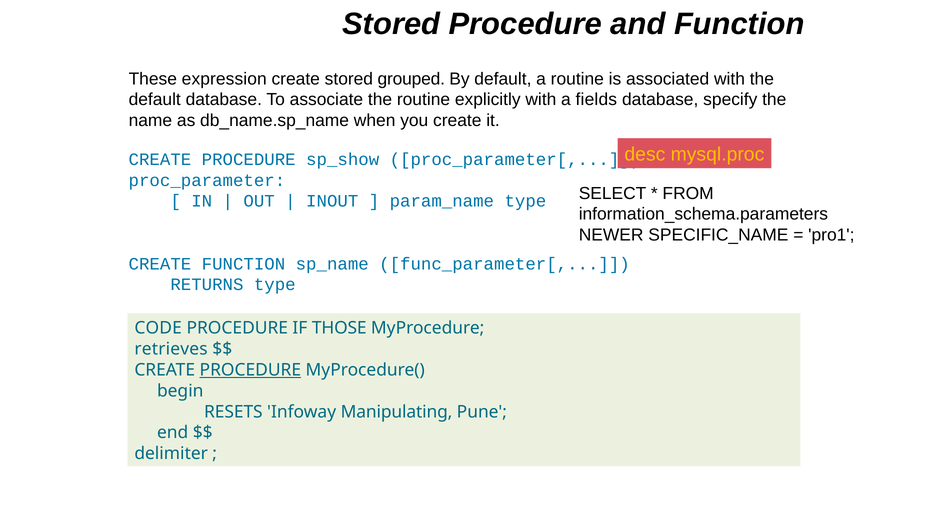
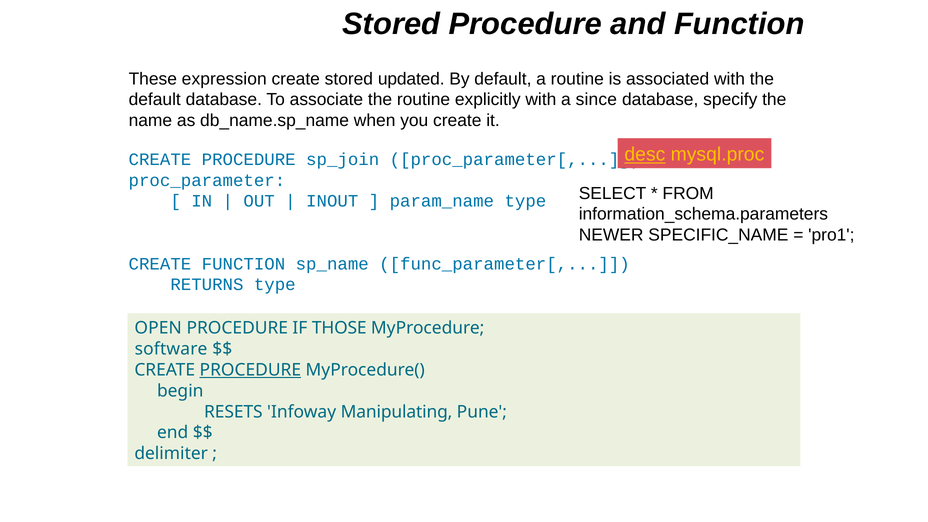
grouped: grouped -> updated (411, 79)
fields: fields -> since (596, 100)
desc underline: none -> present (645, 155)
sp_show: sp_show -> sp_join (343, 159)
CODE: CODE -> OPEN (158, 328)
retrieves: retrieves -> software (171, 349)
